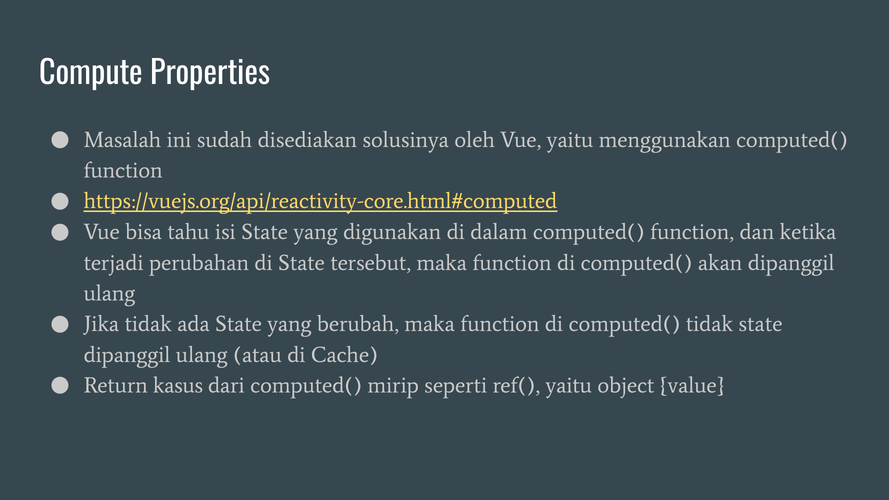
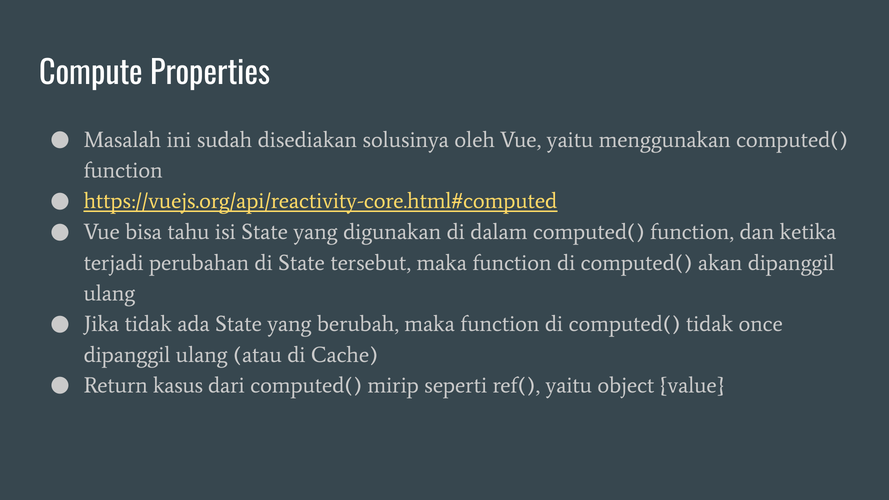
tidak state: state -> once (761, 324)
